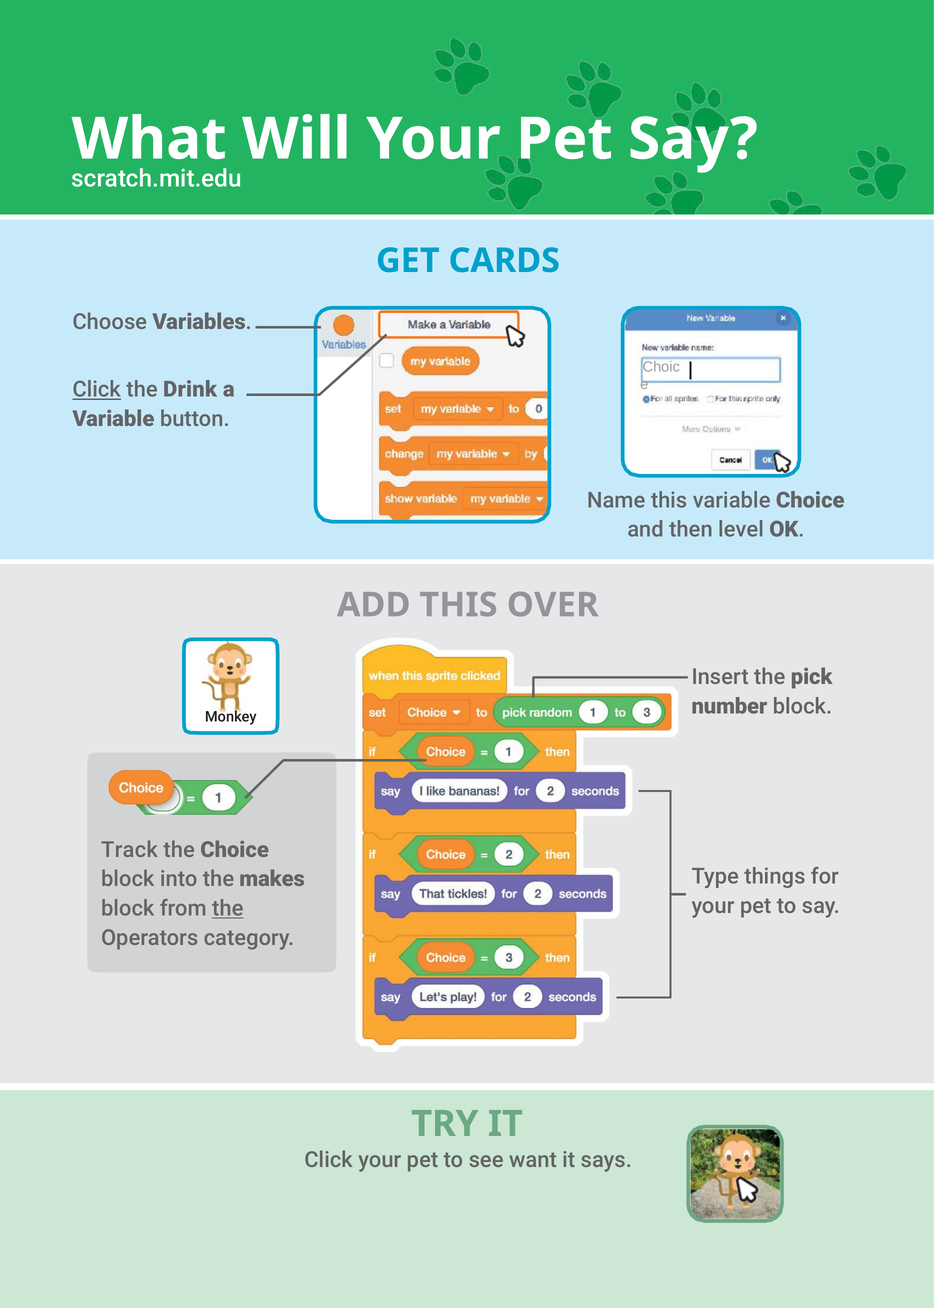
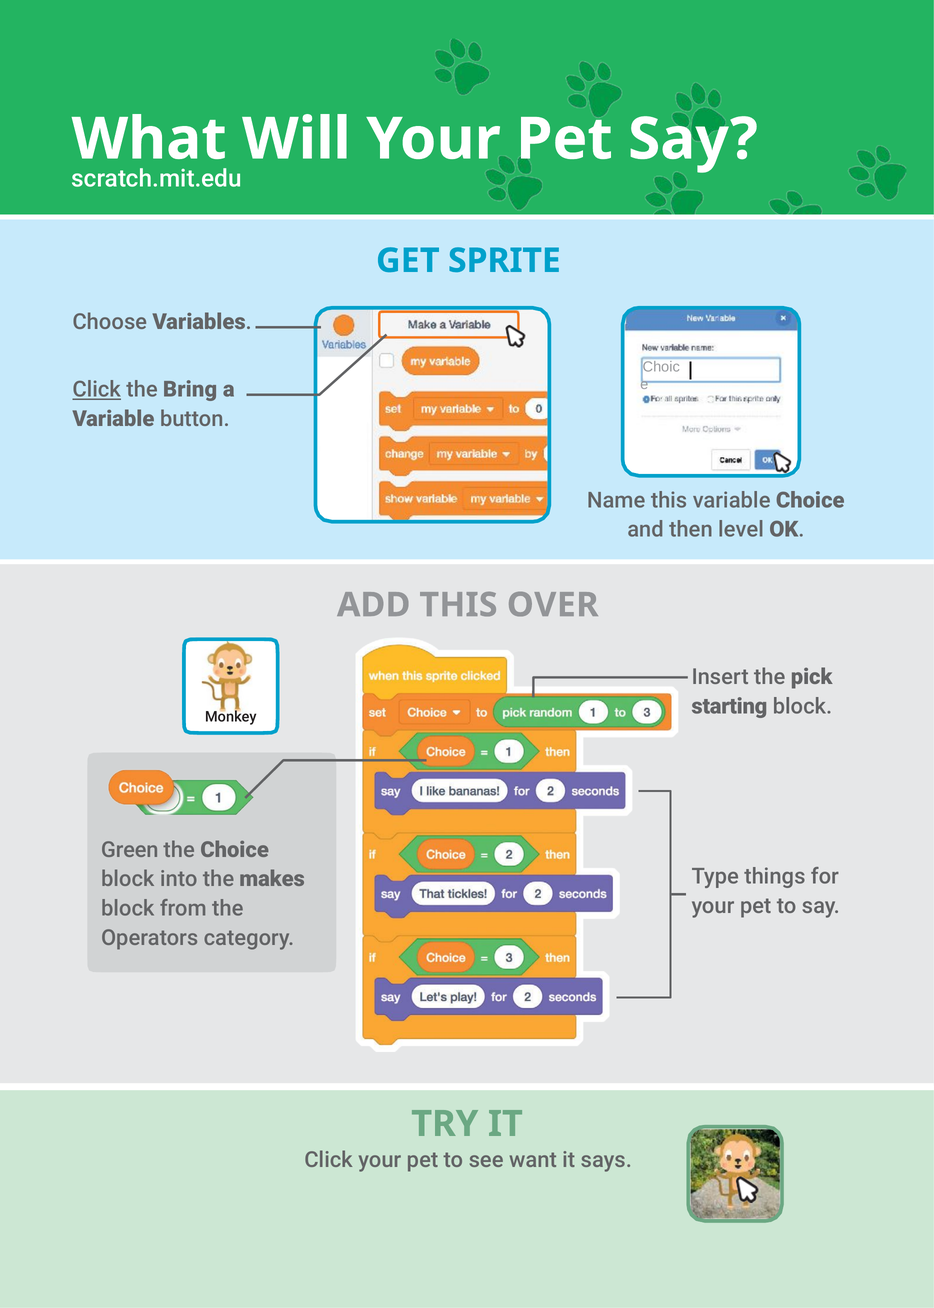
CARDS: CARDS -> SPRITE (504, 261)
Drink: Drink -> Bring (190, 390)
number: number -> starting (729, 706)
Track: Track -> Green (130, 850)
the underline: present -> none (228, 908)
